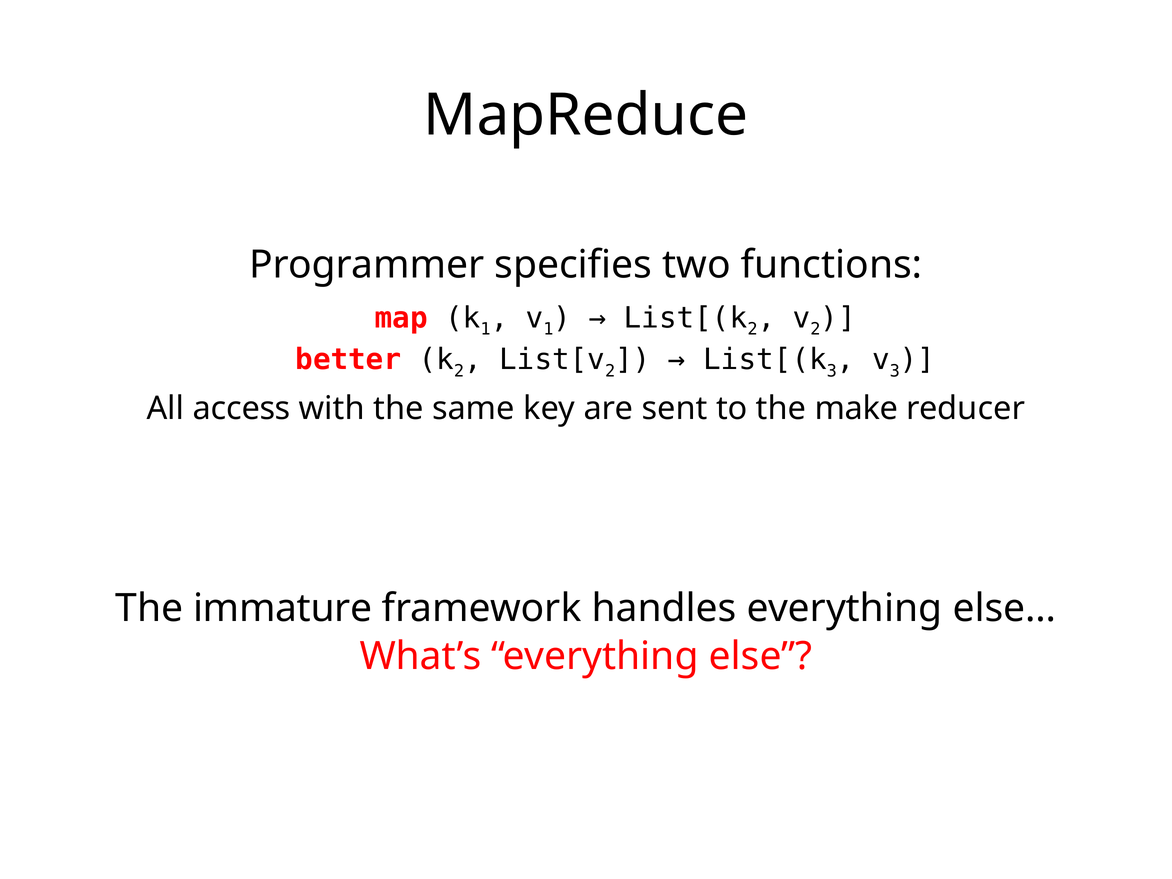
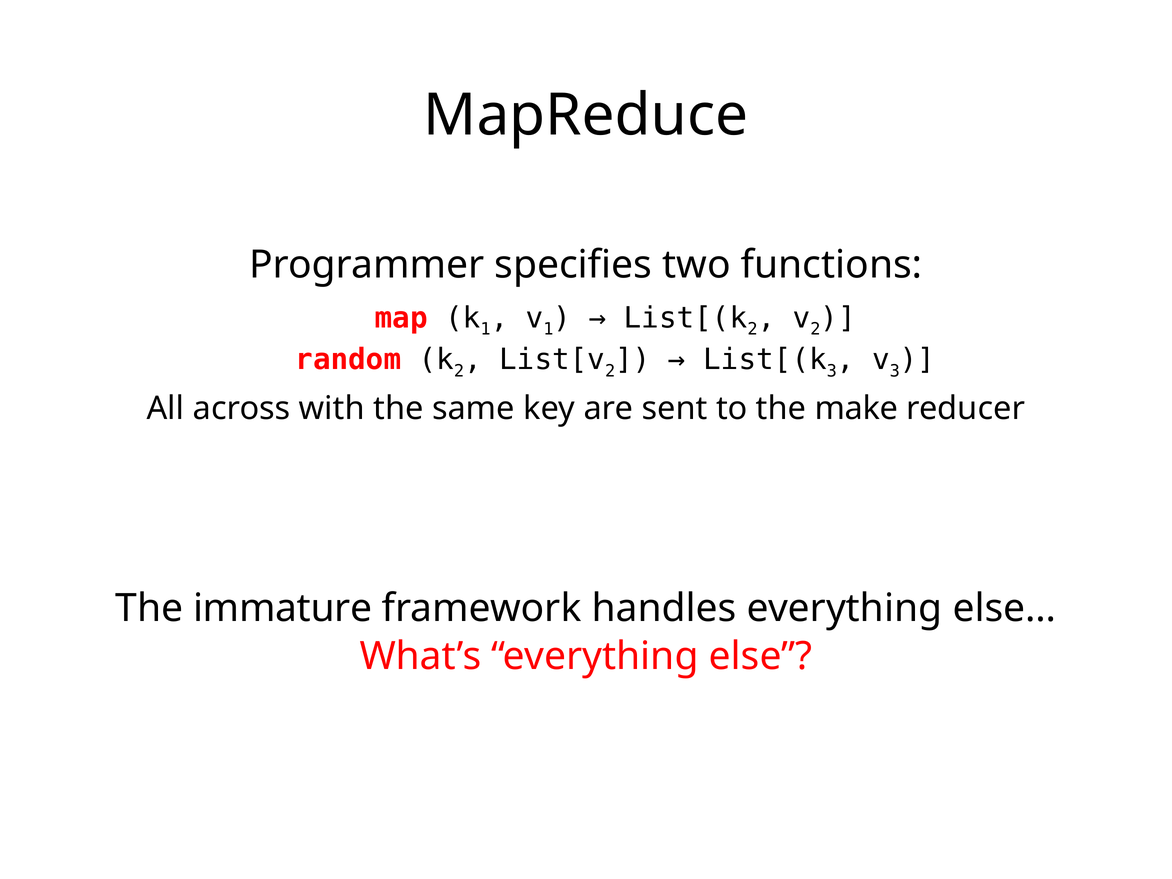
better: better -> random (348, 360)
access: access -> across (242, 408)
